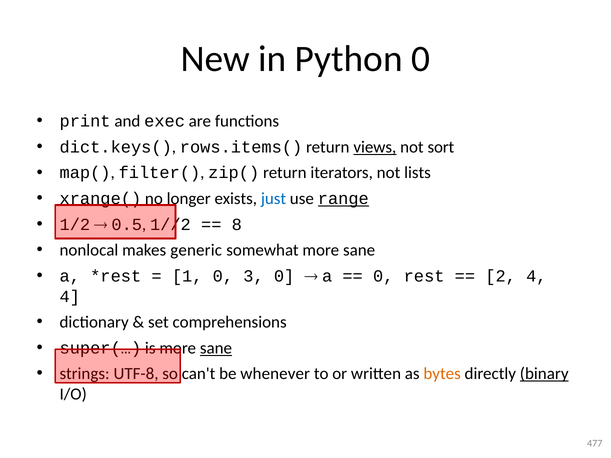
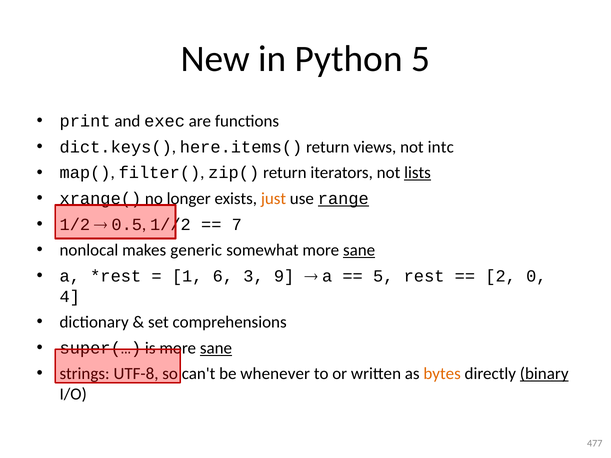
Python 0: 0 -> 5 (421, 59)
rows.items(: rows.items( -> here.items( (241, 147)
views underline: present -> none (375, 147)
sort: sort -> intc (441, 147)
lists underline: none -> present (418, 173)
just colour: blue -> orange (274, 199)
8: 8 -> 7 (237, 225)
sane underline: none -> present (359, 250)
1 0: 0 -> 6 (223, 276)
3 0: 0 -> 9 (284, 276)
0: 0 -> 5 (383, 276)
2 4: 4 -> 0 (536, 276)
